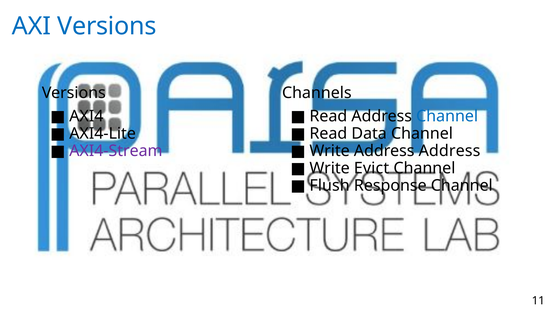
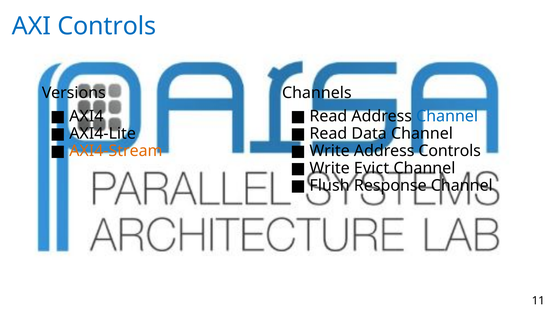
AXI Versions: Versions -> Controls (107, 26)
AXI4-Stream colour: purple -> orange (116, 151)
Address Address: Address -> Controls (450, 151)
